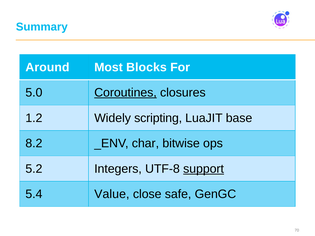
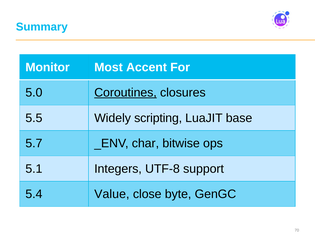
Around: Around -> Monitor (48, 67)
Blocks: Blocks -> Accent (147, 67)
1.2: 1.2 -> 5.5 (34, 118)
8.2: 8.2 -> 5.7 (34, 144)
5.2: 5.2 -> 5.1 (34, 169)
support underline: present -> none (204, 169)
safe: safe -> byte (178, 194)
